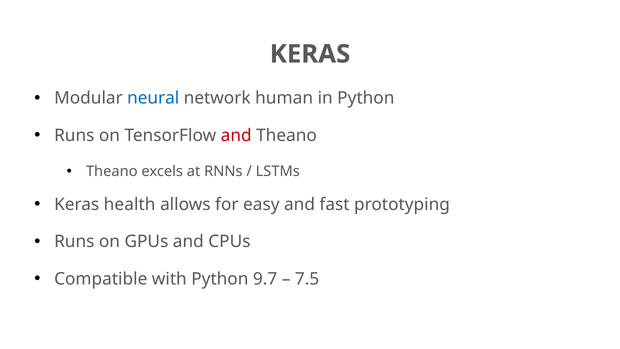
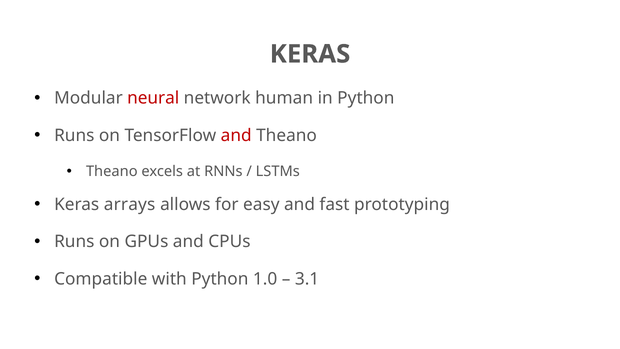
neural colour: blue -> red (153, 98)
health: health -> arrays (130, 204)
9.7: 9.7 -> 1.0 (265, 279)
7.5: 7.5 -> 3.1 (307, 279)
